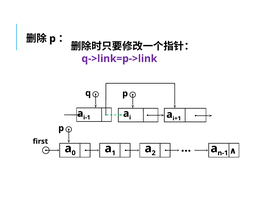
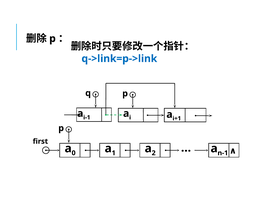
q->link=p->link colour: purple -> blue (119, 59)
